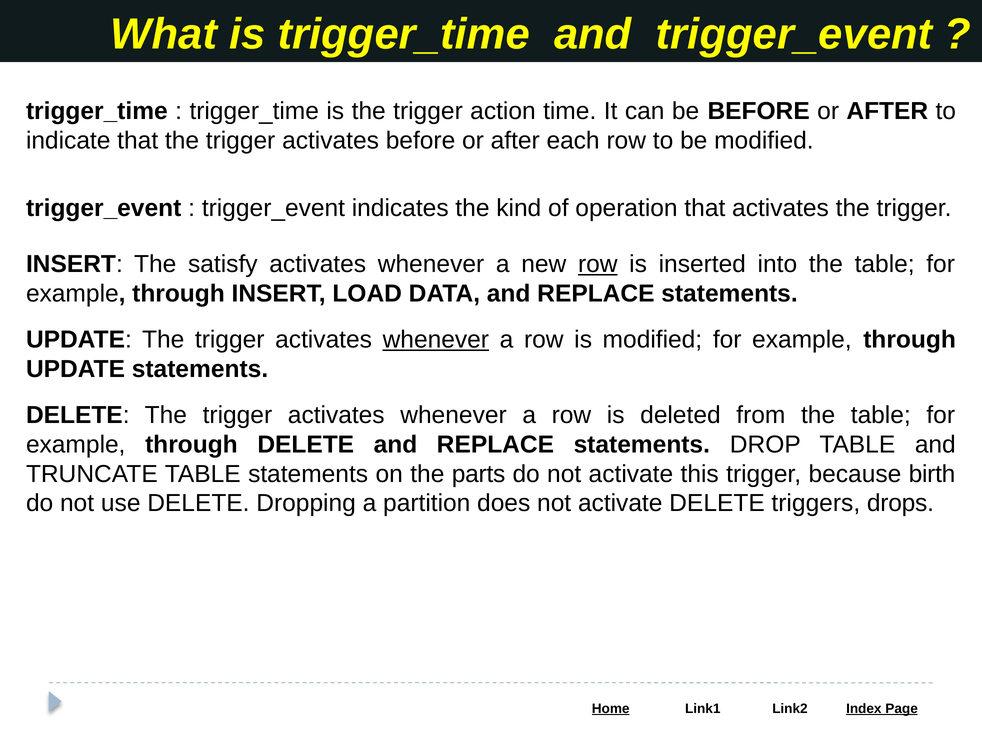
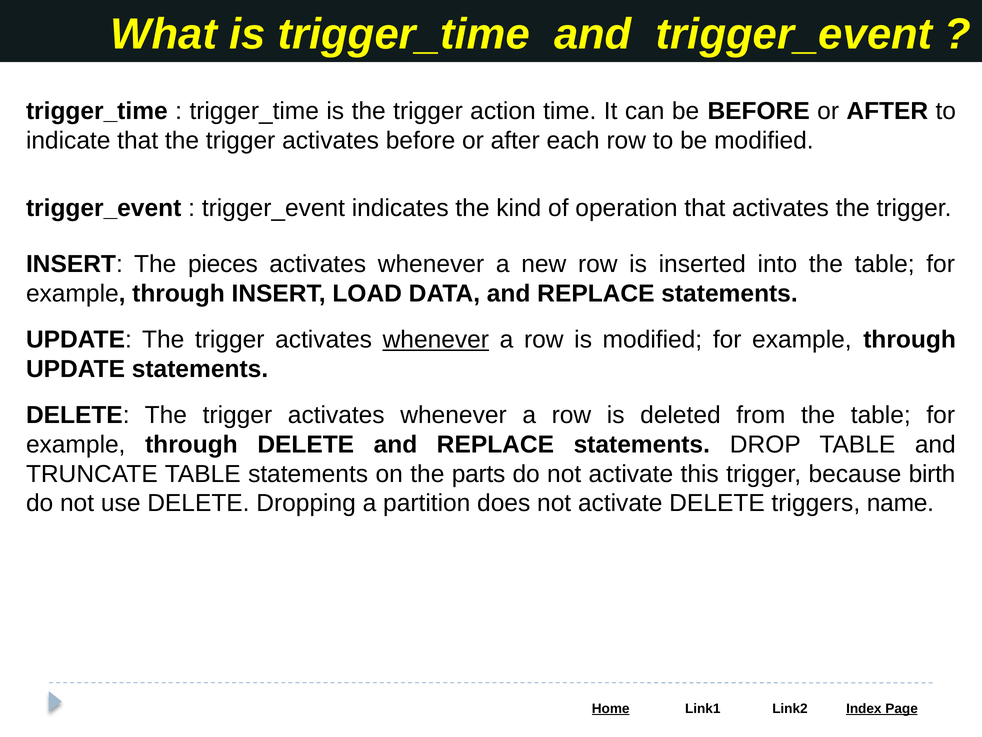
satisfy: satisfy -> pieces (223, 264)
row underline: present -> none (598, 264)
drops: drops -> name (900, 503)
